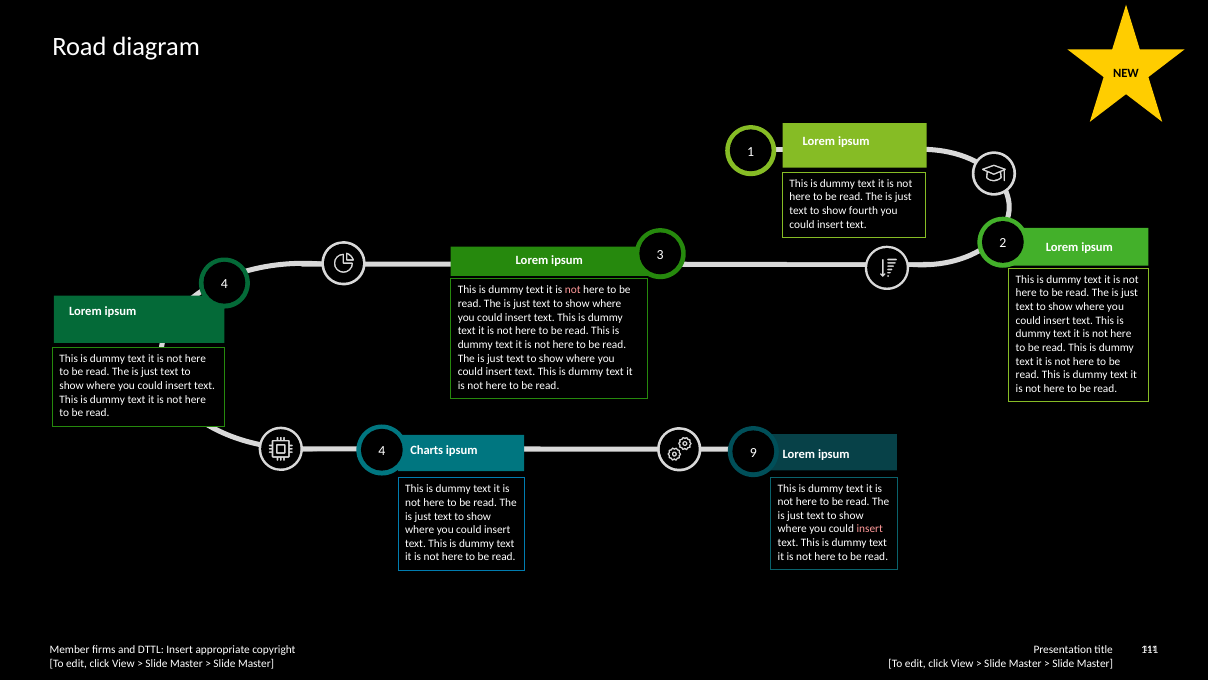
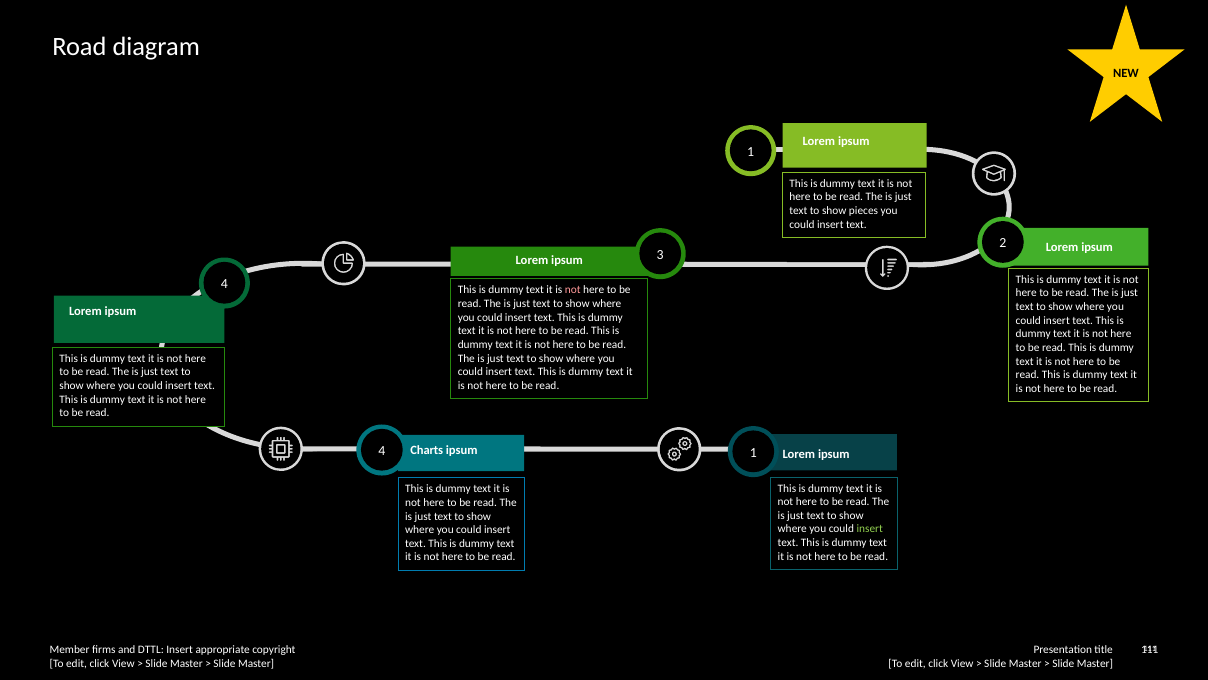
fourth: fourth -> pieces (864, 211)
4 9: 9 -> 1 (753, 452)
insert colour: pink -> light green (870, 529)
